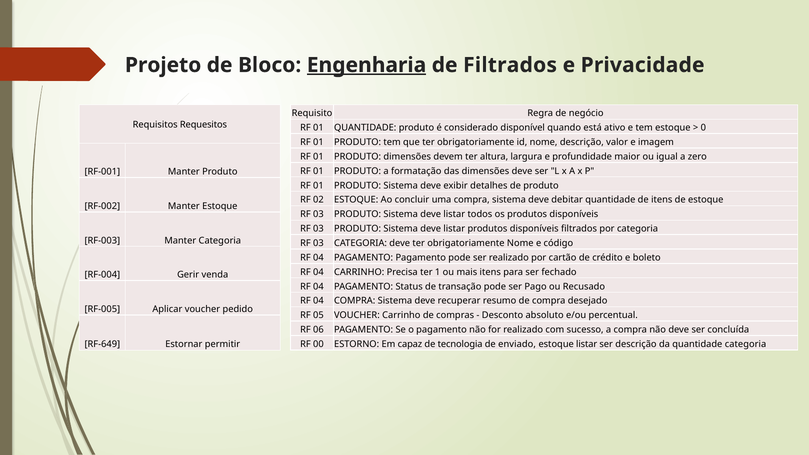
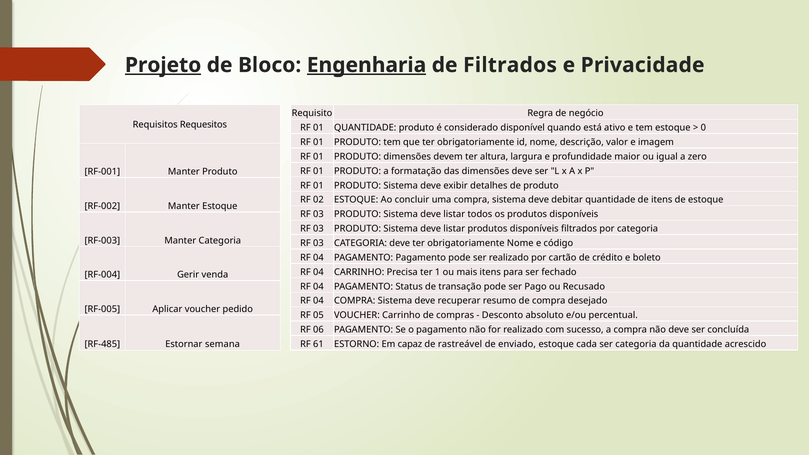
Projeto underline: none -> present (163, 65)
00: 00 -> 61 (318, 344)
tecnologia: tecnologia -> rastreável (460, 344)
estoque listar: listar -> cada (587, 344)
ser descrição: descrição -> categoria (636, 344)
quantidade categoria: categoria -> acrescido (746, 344)
RF-649: RF-649 -> RF-485 (102, 344)
permitir: permitir -> semana (222, 344)
